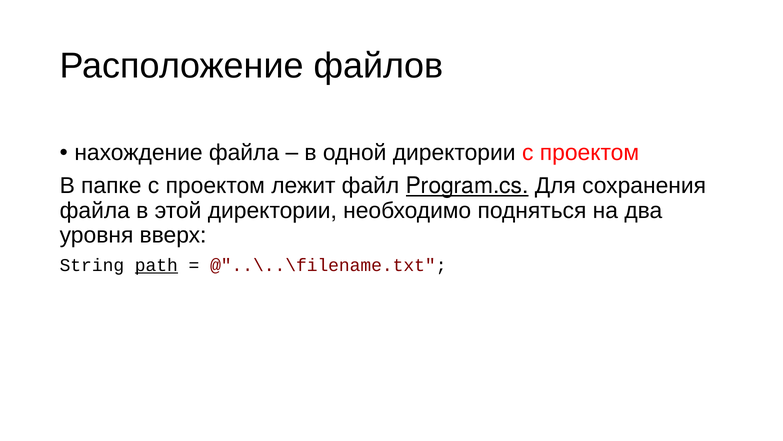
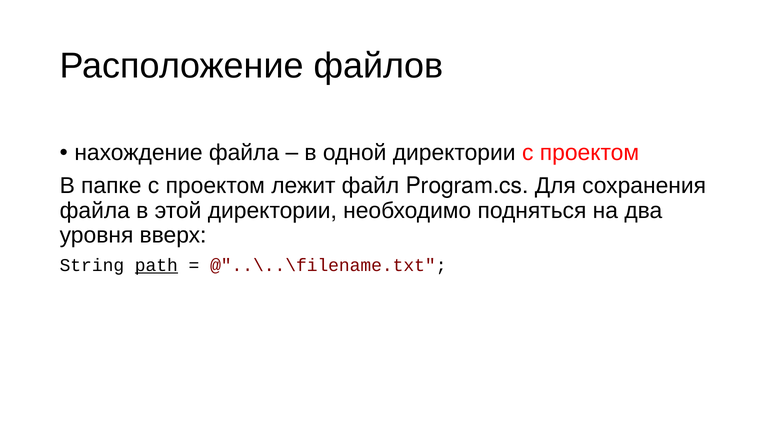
Program.cs underline: present -> none (467, 186)
